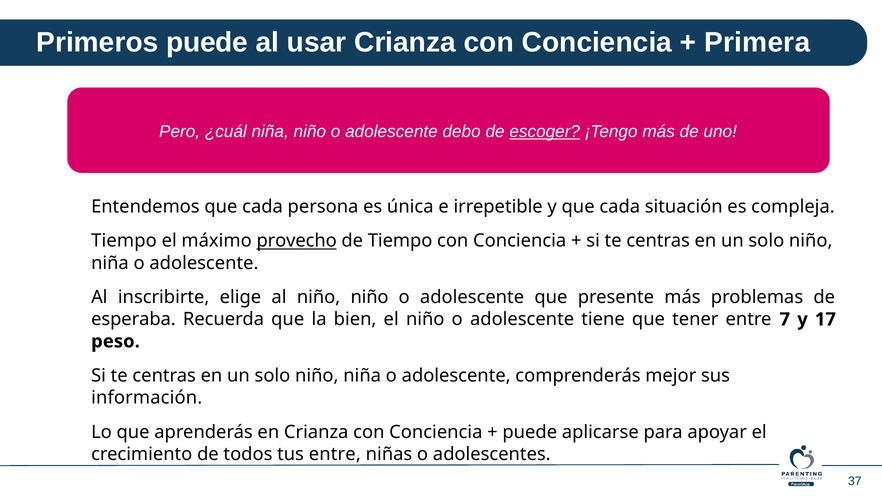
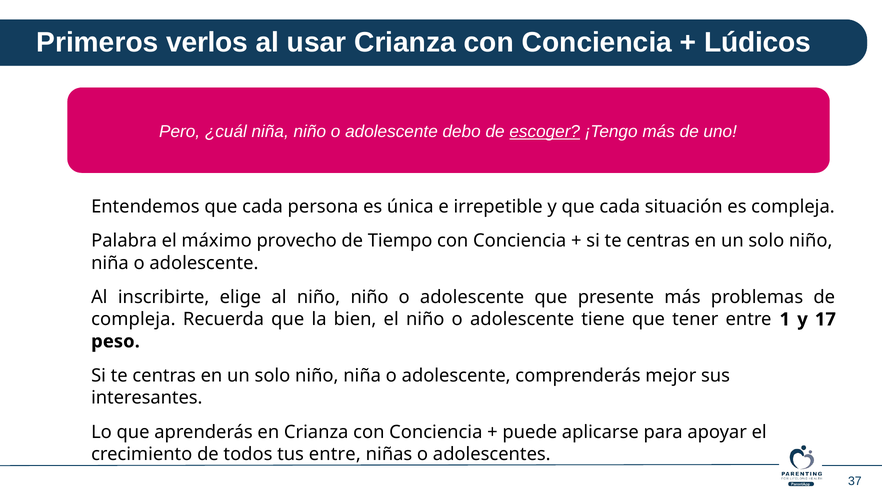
Primeros puede: puede -> verlos (207, 42)
Primera: Primera -> Lúdicos (757, 42)
Tiempo: Tiempo -> Palabra (124, 241)
provecho underline: present -> none (297, 241)
esperaba: esperaba -> compleja (133, 319)
7: 7 -> 1 (785, 319)
información: información -> interesantes (147, 398)
